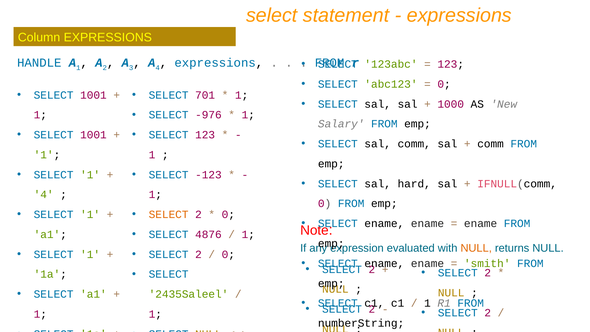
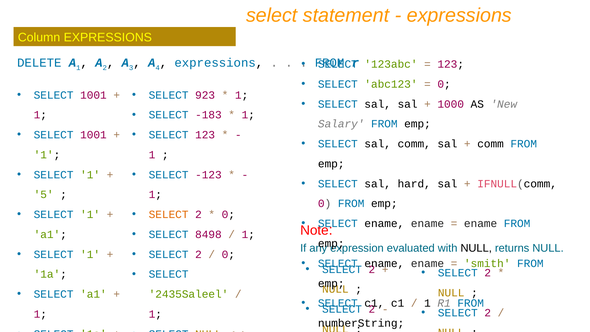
HANDLE: HANDLE -> DELETE (39, 63)
701: 701 -> 923 (205, 95)
-976: -976 -> -183 (208, 115)
4: 4 -> 5 (44, 195)
4876: 4876 -> 8498 (208, 234)
NULL colour: orange -> black (476, 248)
